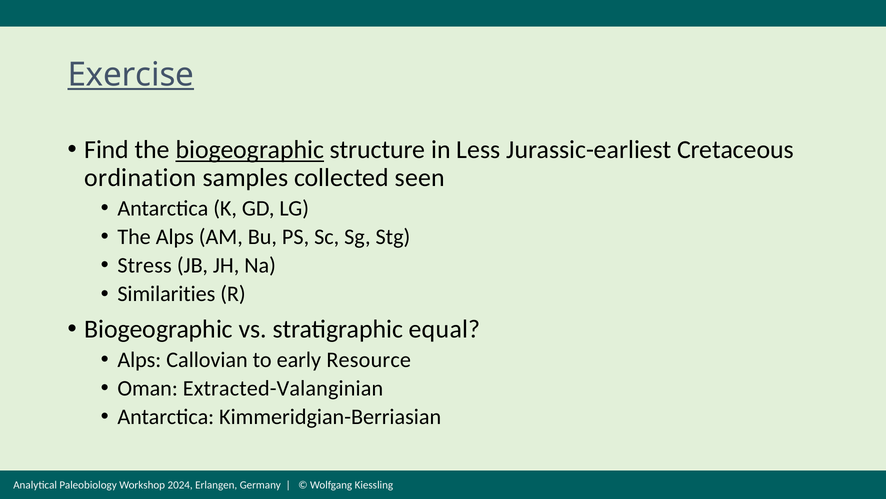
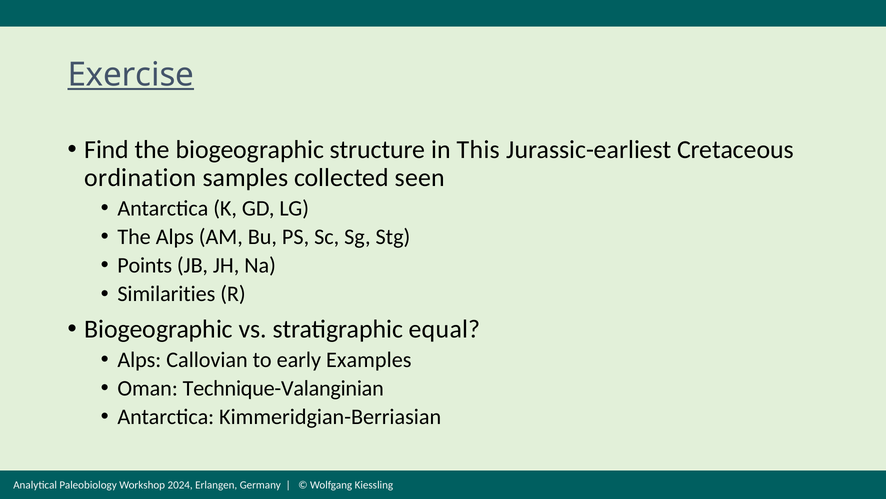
biogeographic underline: present -> none (250, 150)
Less: Less -> This (478, 150)
Stress: Stress -> Points (145, 265)
Resource: Resource -> Examples (369, 359)
Extracted-Valanginian: Extracted-Valanginian -> Technique-Valanginian (283, 388)
